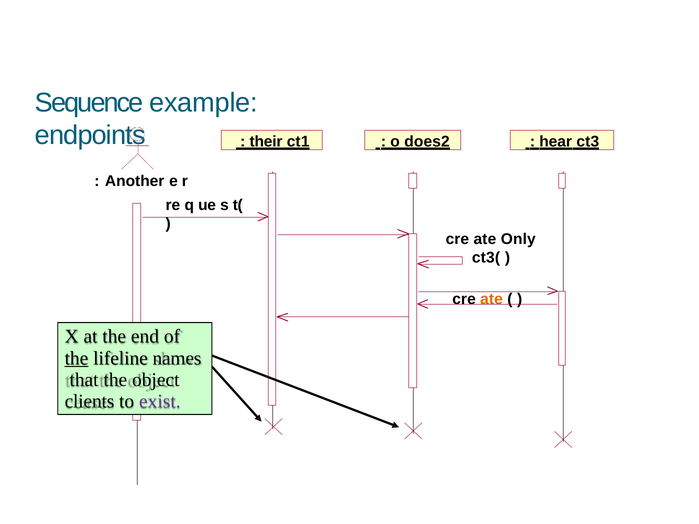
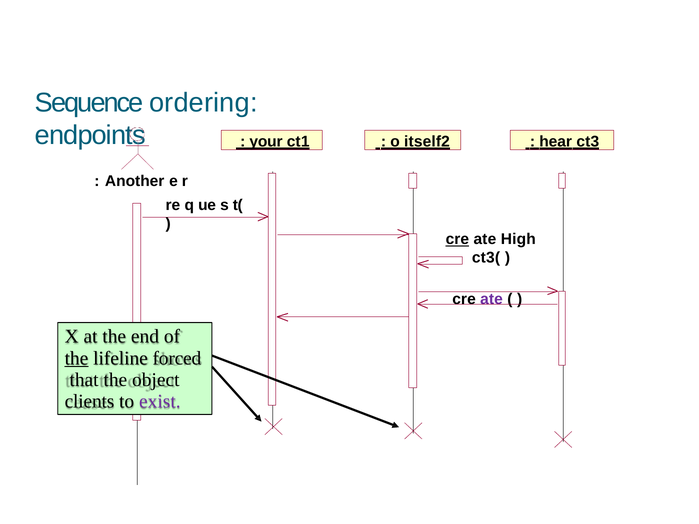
example: example -> ordering (203, 103)
their: their -> your (266, 142)
does2: does2 -> itself2 (427, 142)
cre underline: none -> present (457, 239)
Only: Only -> High (518, 239)
ate colour: orange -> purple (492, 299)
names: names -> forced (177, 358)
